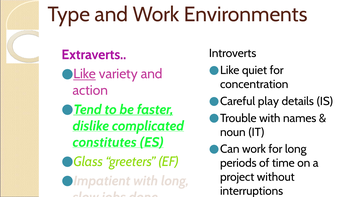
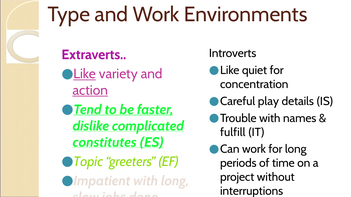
action underline: none -> present (90, 90)
noun: noun -> fulfill (233, 132)
Glass: Glass -> Topic (88, 162)
